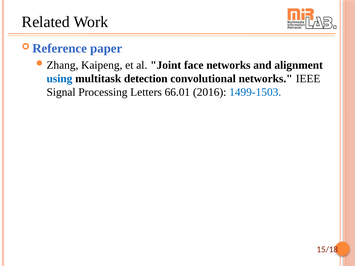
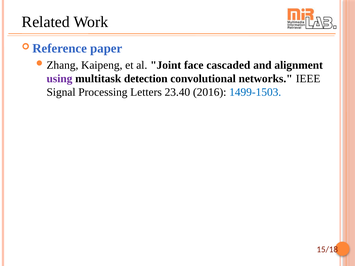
face networks: networks -> cascaded (228, 65)
using colour: blue -> purple (59, 79)
66.01: 66.01 -> 23.40 (177, 92)
